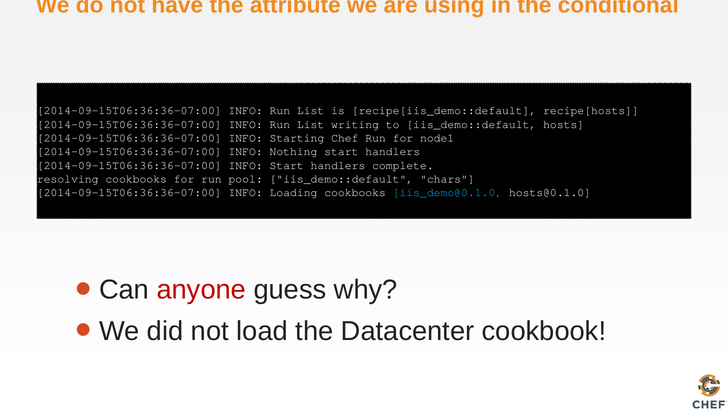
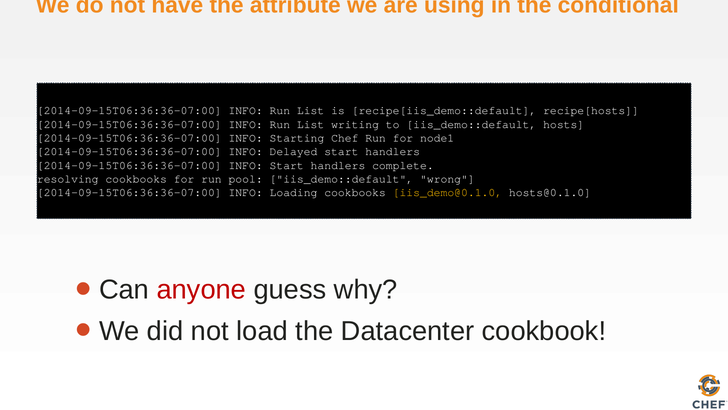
Nothing: Nothing -> Delayed (293, 151)
chars: chars -> wrong (447, 179)
iis_demo@0.1.0 colour: light blue -> yellow (447, 192)
